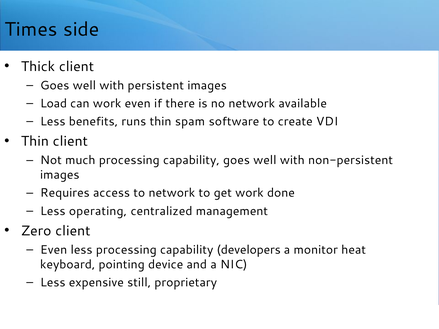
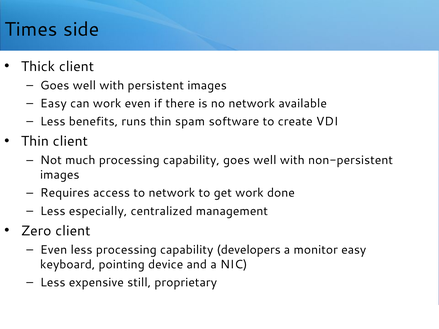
Load: Load -> Easy (53, 104)
operating: operating -> especially (98, 211)
monitor heat: heat -> easy (354, 250)
